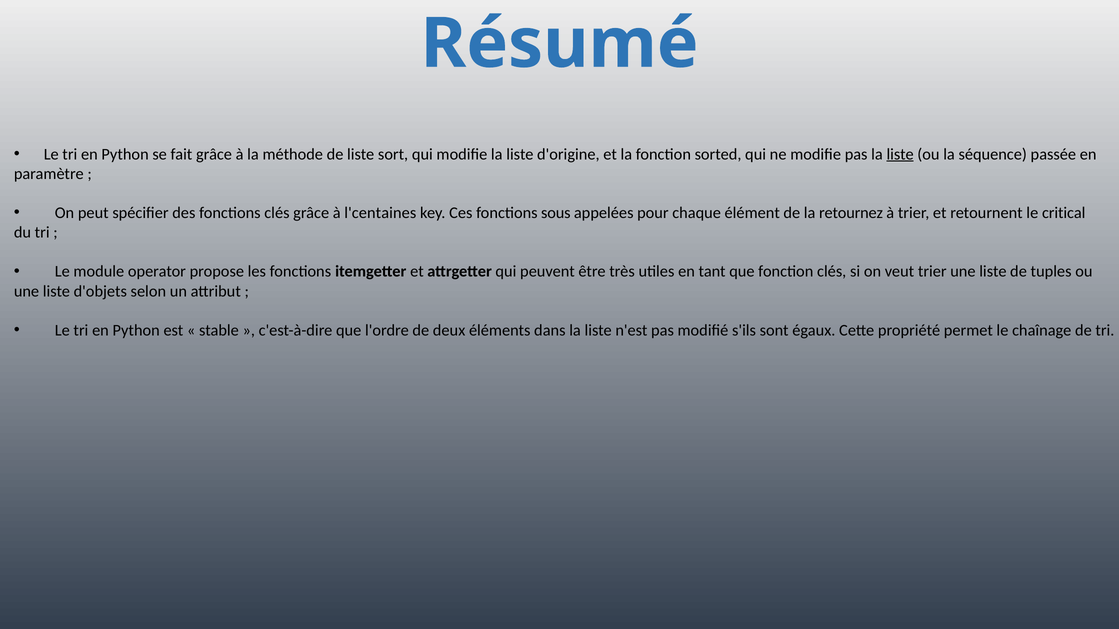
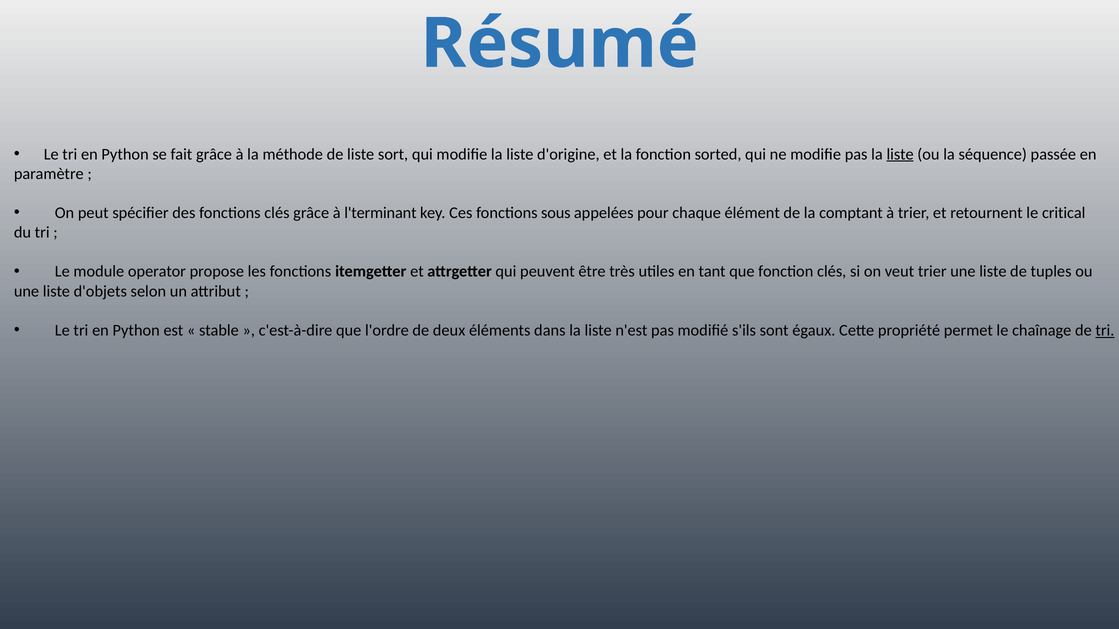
l'centaines: l'centaines -> l'terminant (380, 213)
retournez: retournez -> comptant (851, 213)
tri underline: none -> present (1105, 331)
